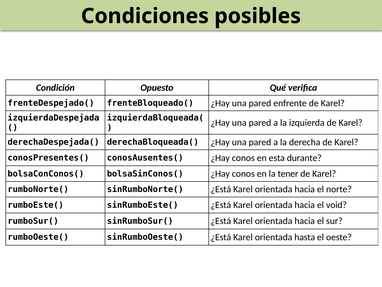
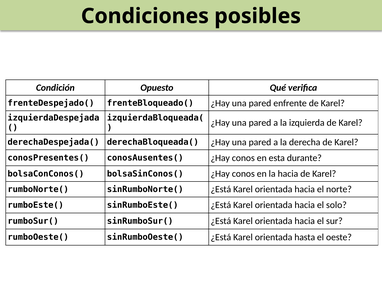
la tener: tener -> hacia (288, 173)
void: void -> solo (336, 205)
